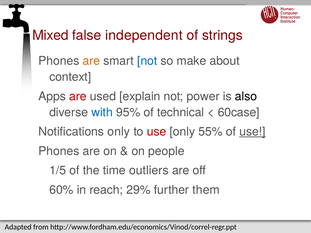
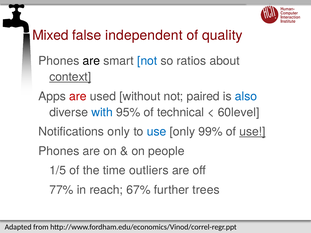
strings: strings -> quality (222, 35)
are colour: orange -> black (91, 61)
make: make -> ratios (191, 61)
context underline: none -> present (70, 77)
explain: explain -> without (140, 96)
power: power -> paired (203, 96)
also colour: black -> blue (246, 96)
60case: 60case -> 60level (239, 112)
use colour: red -> blue (157, 132)
55%: 55% -> 99% (211, 132)
60%: 60% -> 77% (61, 190)
29%: 29% -> 67% (138, 190)
them: them -> trees (206, 190)
